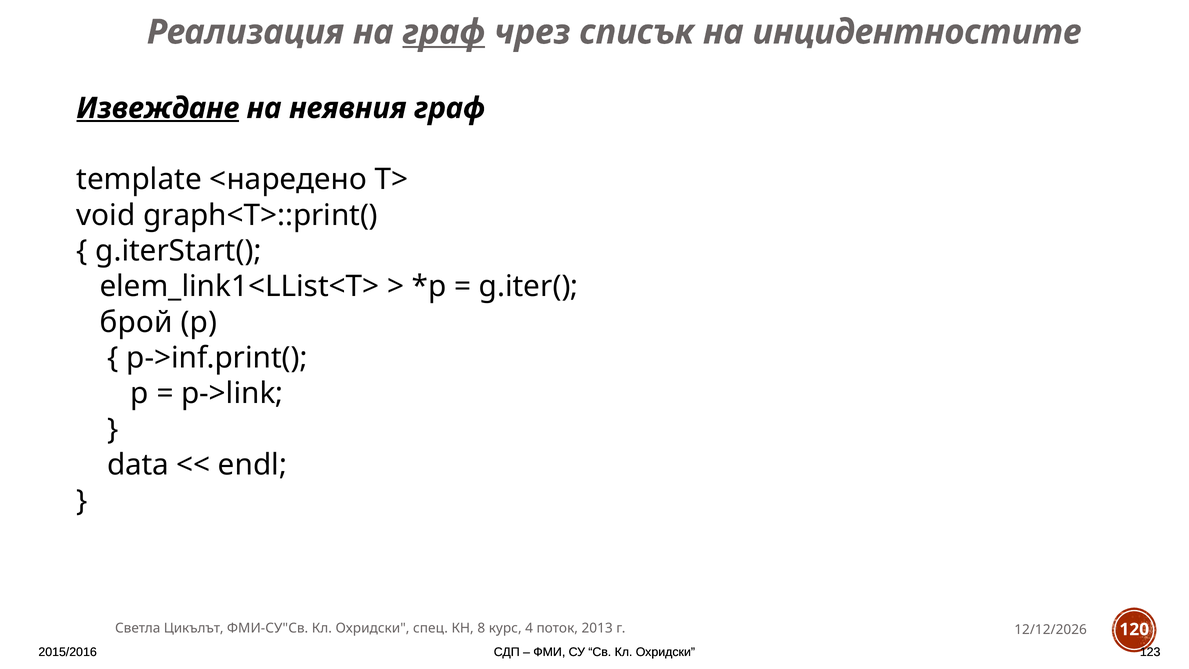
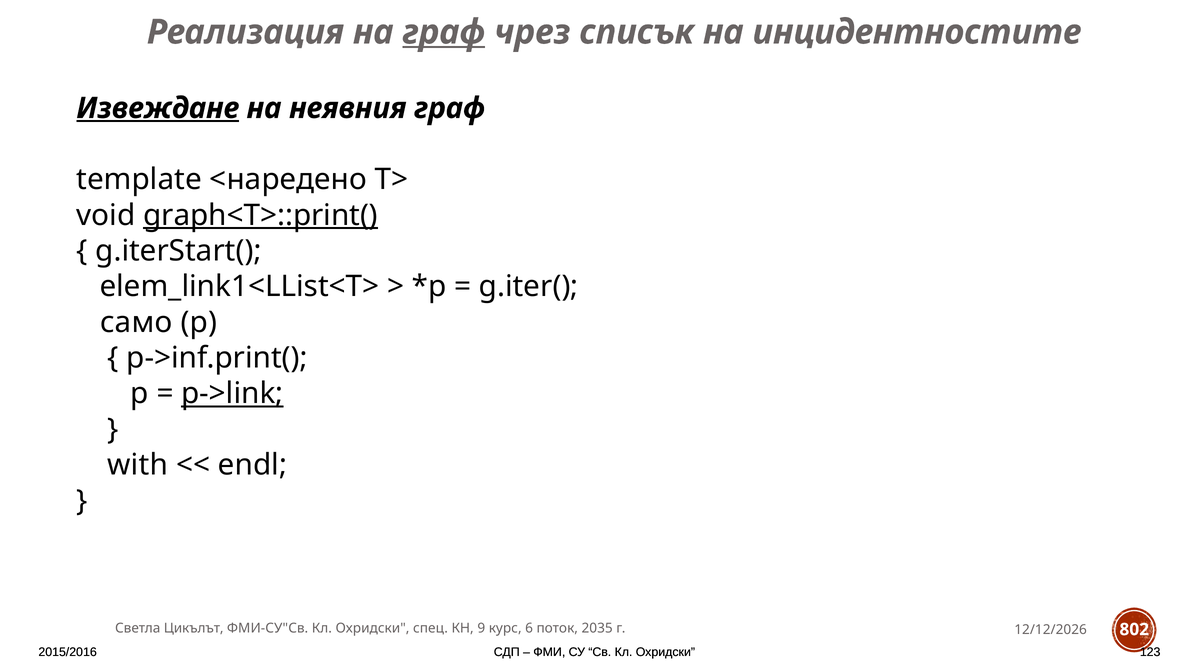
graph<T>::print( underline: none -> present (261, 215)
брой: брой -> само (136, 322)
p->link underline: none -> present (232, 394)
data: data -> with (138, 465)
8: 8 -> 9 (481, 628)
4: 4 -> 6 (529, 628)
2013: 2013 -> 2035 (597, 628)
120: 120 -> 802 (1134, 629)
